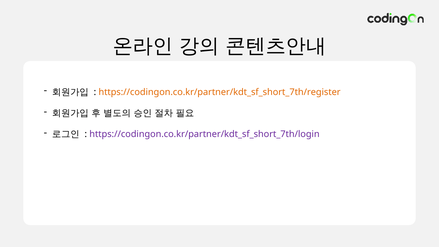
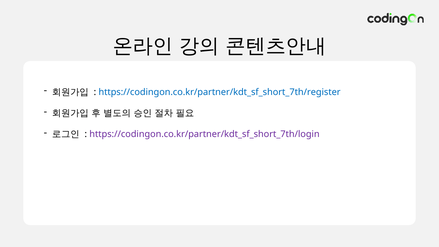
https://codingon.co.kr/partner/kdt_sf_short_7th/register colour: orange -> blue (220, 92)
